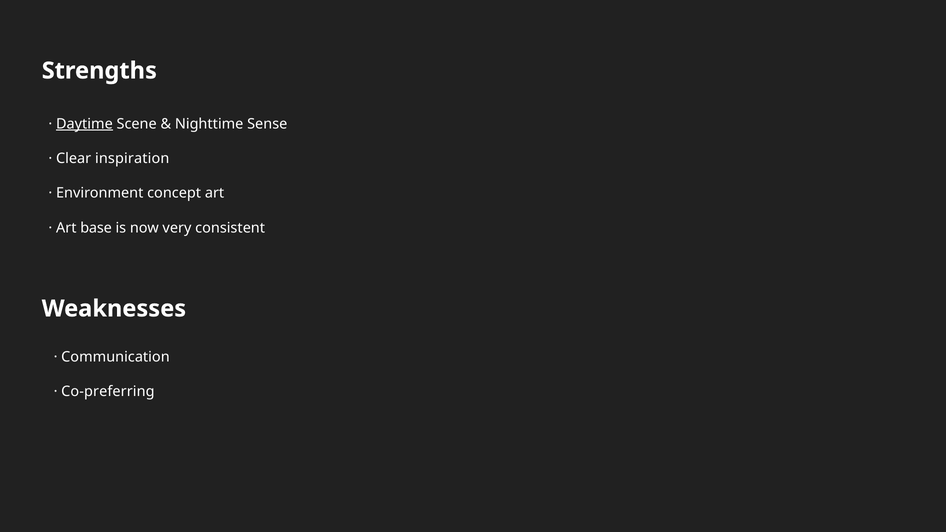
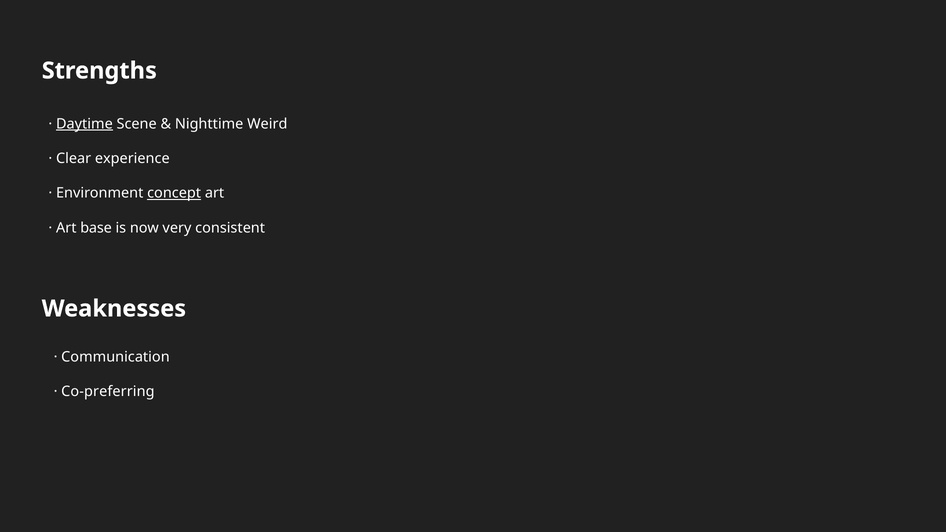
Sense: Sense -> Weird (267, 124)
inspiration: inspiration -> experience (132, 159)
concept underline: none -> present (174, 193)
